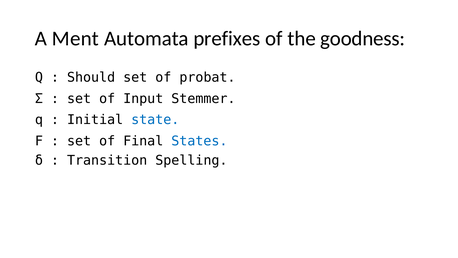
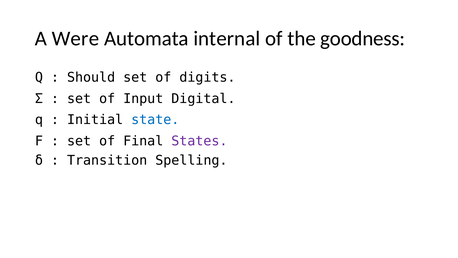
Ment: Ment -> Were (75, 38)
prefixes: prefixes -> internal (227, 38)
probat: probat -> digits (207, 77)
Stemmer: Stemmer -> Digital (203, 99)
States colour: blue -> purple (199, 141)
